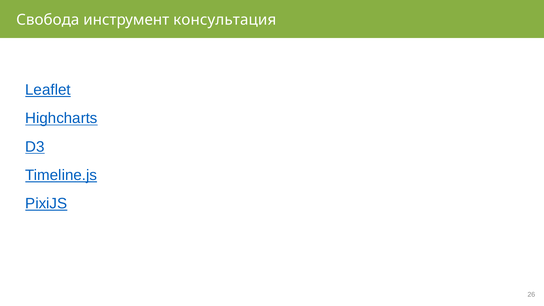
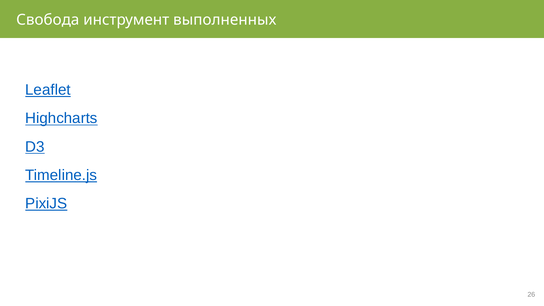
консультация: консультация -> выполненных (225, 20)
